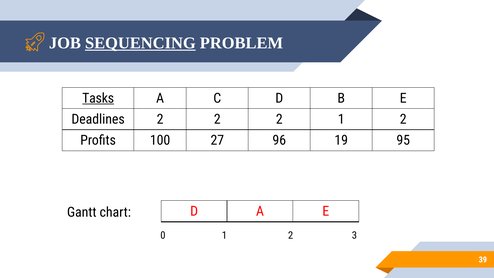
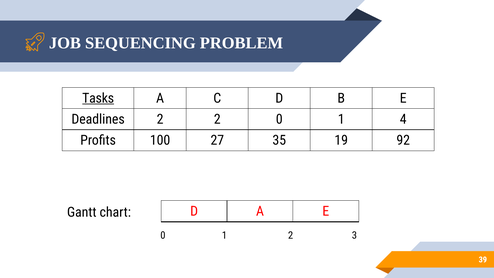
SEQUENCING underline: present -> none (140, 43)
2 2 2: 2 -> 0 (279, 119)
2: 2 -> 4 (403, 119)
96: 96 -> 35 (279, 140)
95: 95 -> 92 (403, 140)
